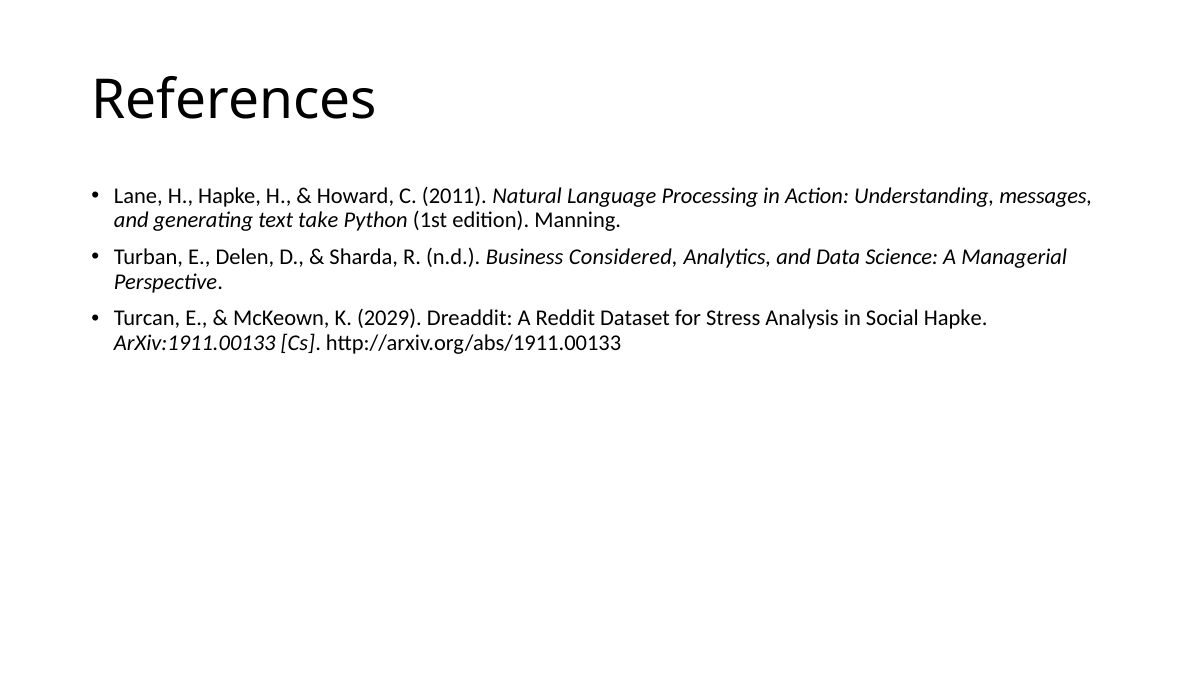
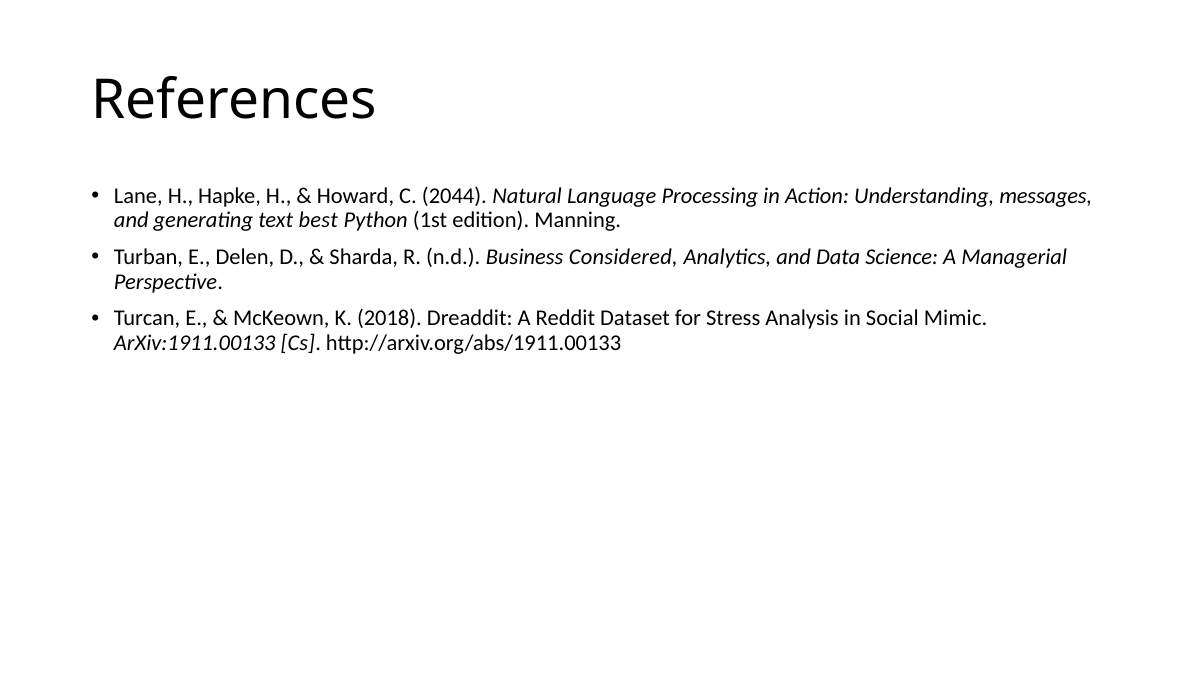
2011: 2011 -> 2044 (454, 196)
take: take -> best (318, 221)
2029: 2029 -> 2018 (389, 318)
Social Hapke: Hapke -> Mimic (956, 318)
